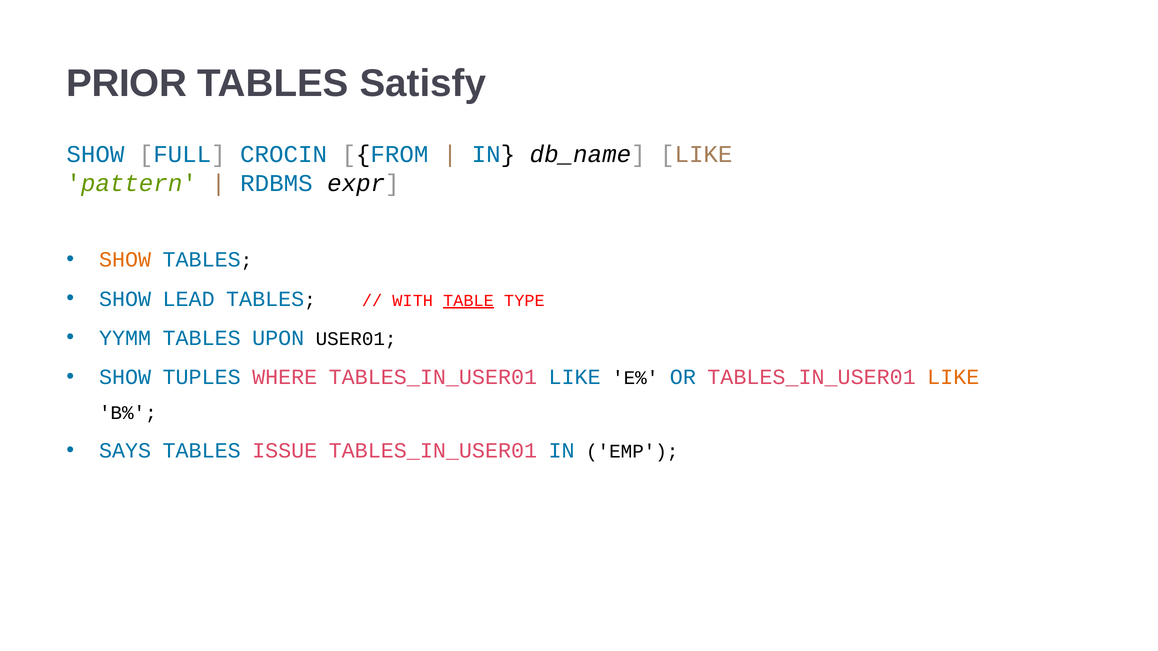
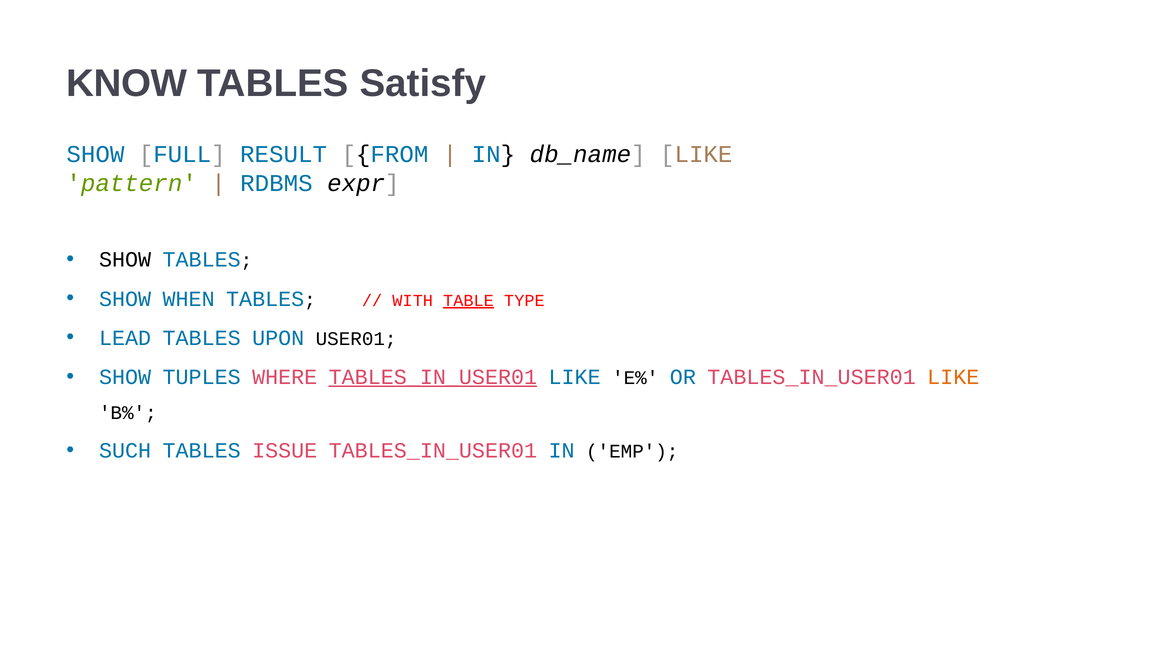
PRIOR: PRIOR -> KNOW (127, 84)
CROCIN: CROCIN -> RESULT (284, 154)
SHOW colour: orange -> black (125, 260)
LEAD: LEAD -> WHEN (189, 299)
YYMM: YYMM -> LEAD (125, 338)
TABLES_IN_USER01 underline: none -> present (433, 377)
SAYS: SAYS -> SUCH (125, 451)
